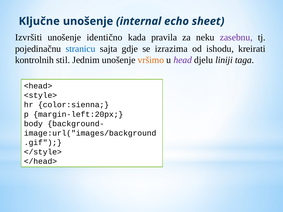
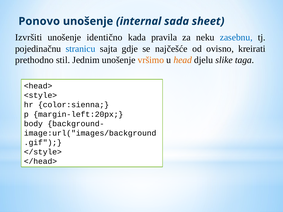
Ključne: Ključne -> Ponovo (39, 21)
echo: echo -> sada (177, 21)
zasebnu colour: purple -> blue (236, 38)
izrazima: izrazima -> najčešće (171, 49)
ishodu: ishodu -> ovisno (220, 49)
kontrolnih: kontrolnih -> prethodno (34, 60)
head colour: purple -> orange (183, 60)
liniji: liniji -> slike (224, 60)
